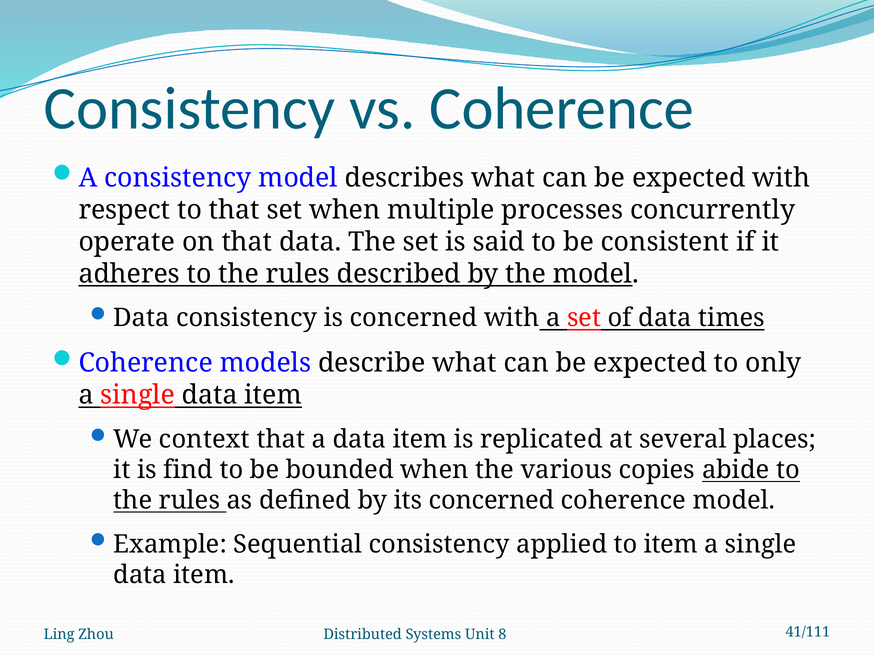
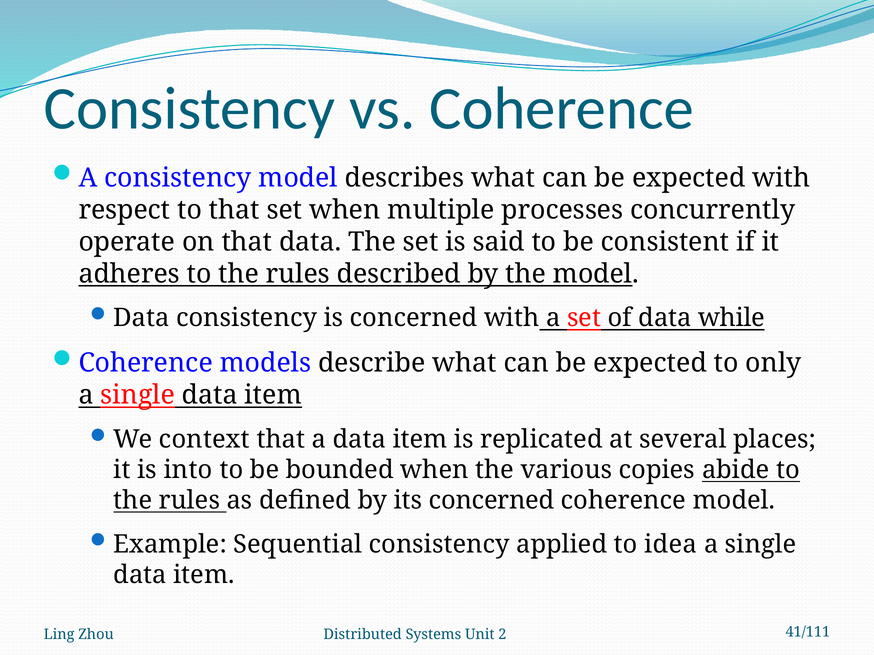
times: times -> while (732, 318)
find: find -> into (188, 470)
to item: item -> idea (671, 545)
8: 8 -> 2 (502, 635)
